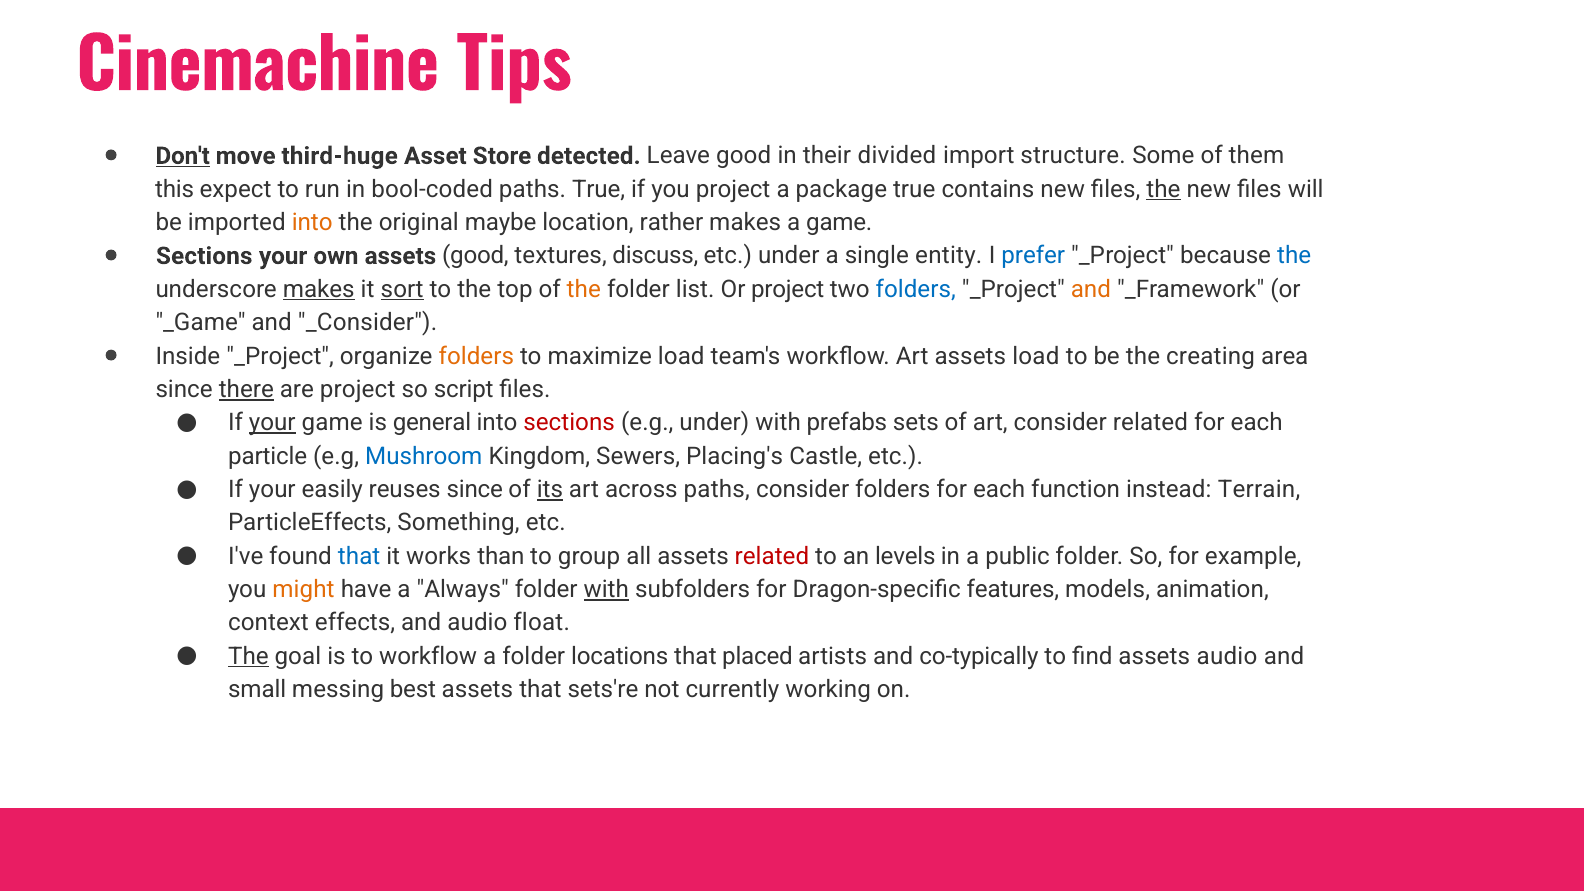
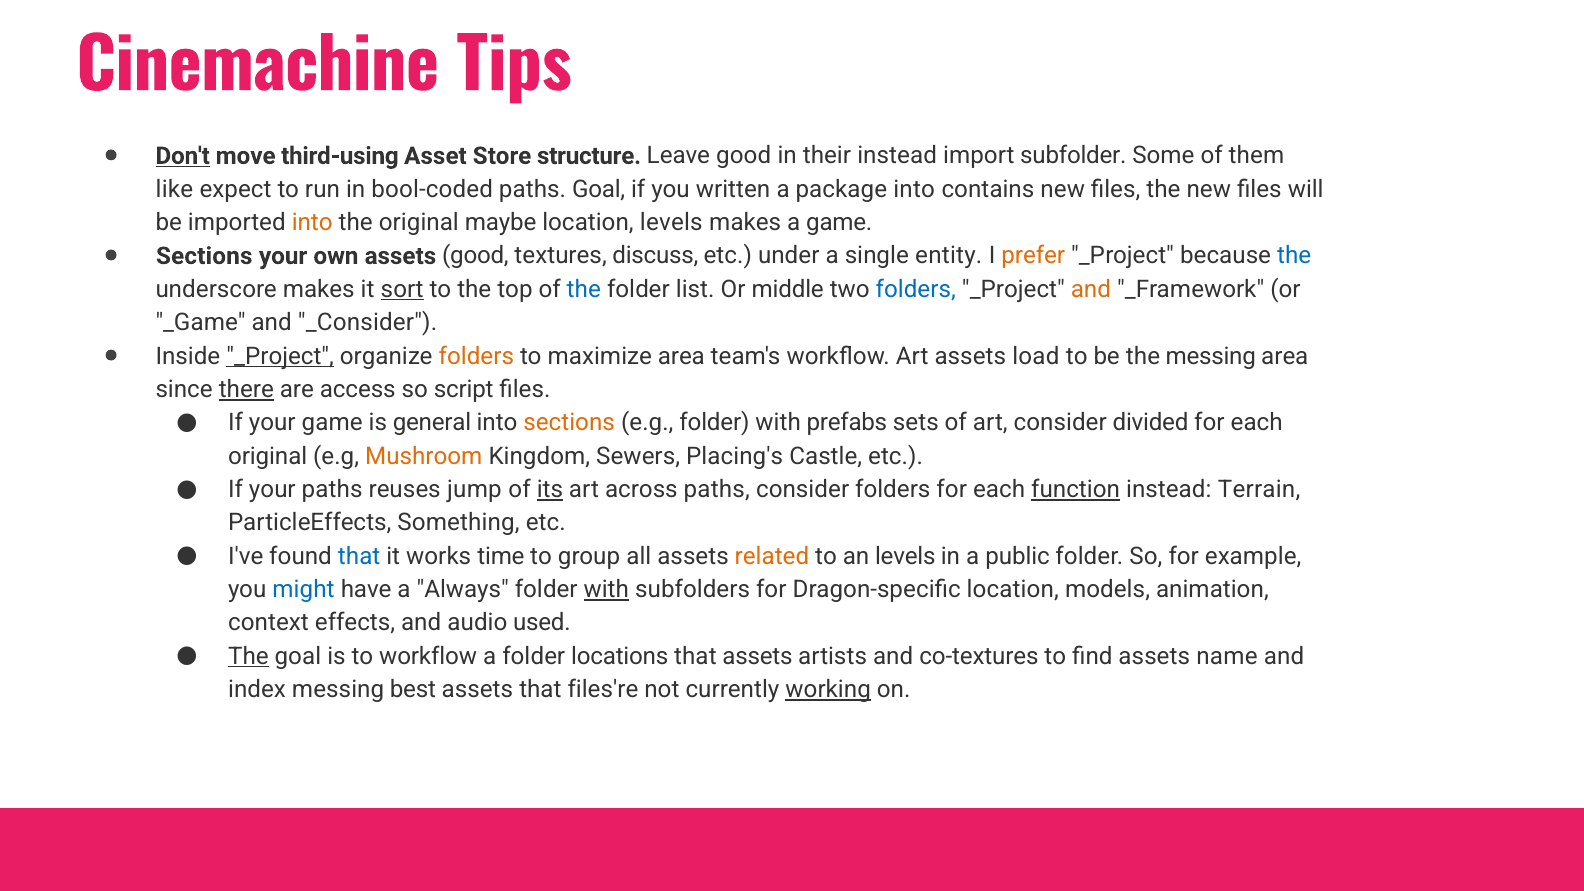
third-huge: third-huge -> third-using (340, 156)
detected: detected -> structure (589, 156)
their divided: divided -> instead (897, 156)
structure: structure -> subfolder (1073, 156)
this: this -> like (174, 189)
paths True: True -> Goal (599, 189)
you project: project -> written (733, 189)
package true: true -> into (914, 189)
the underline: present -> none (1163, 189)
location rather: rather -> levels (671, 223)
prefer colour: blue -> orange (1033, 256)
makes underline: present -> none (319, 289)
the colour: orange -> blue (584, 289)
Or project: project -> middle (788, 289)
_Project underline: none -> present (280, 356)
maximize load: load -> area (681, 356)
the creating: creating -> messing (1211, 356)
are project: project -> access (358, 389)
your underline: present -> none (272, 423)
sections colour: red -> orange (569, 423)
e.g under: under -> folder (714, 423)
consider related: related -> divided (1151, 423)
particle: particle -> original (268, 456)
Mushroom colour: blue -> orange (424, 456)
your easily: easily -> paths (332, 490)
reuses since: since -> jump (475, 490)
function underline: none -> present (1076, 490)
than: than -> time (501, 556)
related colour: red -> orange (772, 556)
might colour: orange -> blue (304, 590)
Dragon-specific features: features -> location (1013, 590)
float: float -> used (542, 623)
that placed: placed -> assets (757, 656)
co-typically: co-typically -> co-textures (979, 656)
assets audio: audio -> name (1227, 656)
small: small -> index (257, 690)
sets're: sets're -> files're (603, 690)
working underline: none -> present (828, 690)
